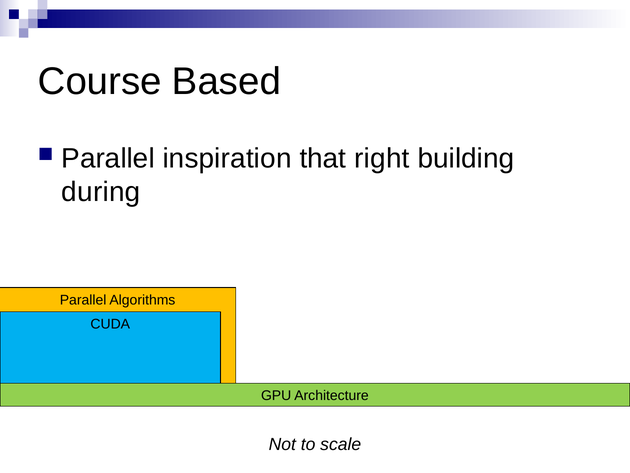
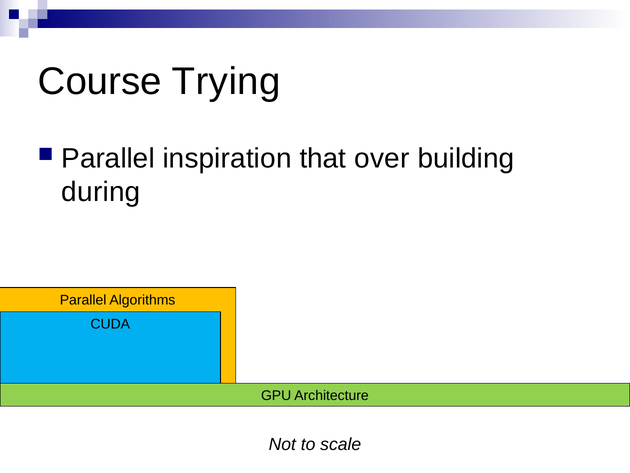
Based: Based -> Trying (226, 81)
right: right -> over (382, 158)
